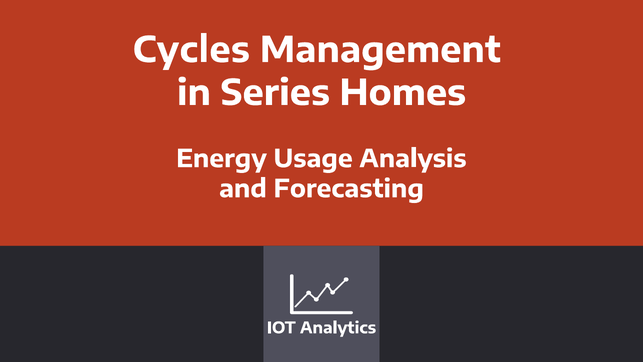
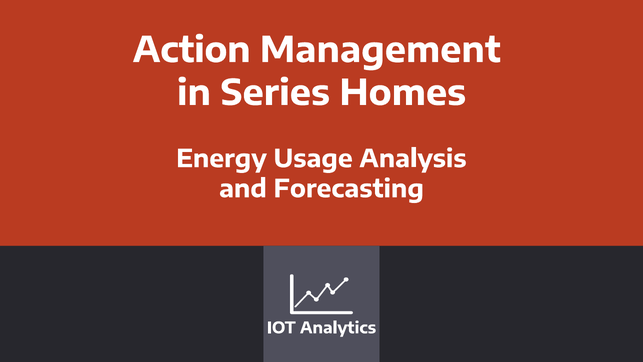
Cycles: Cycles -> Action (192, 50)
